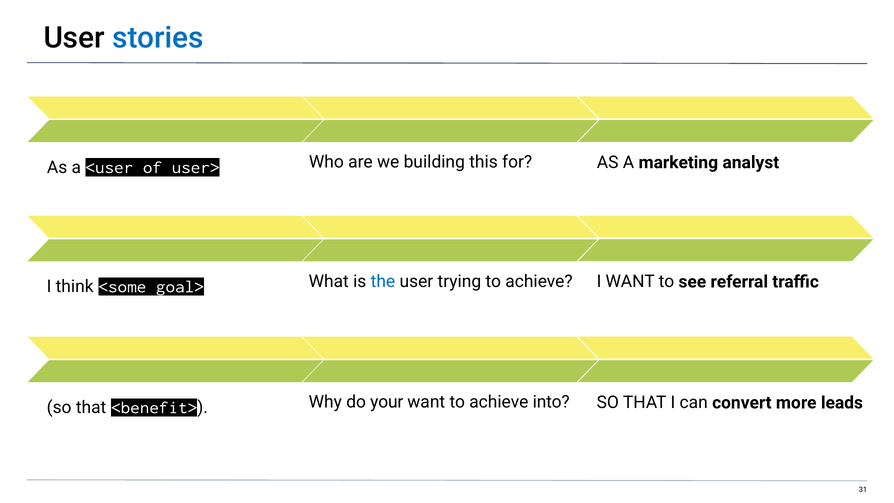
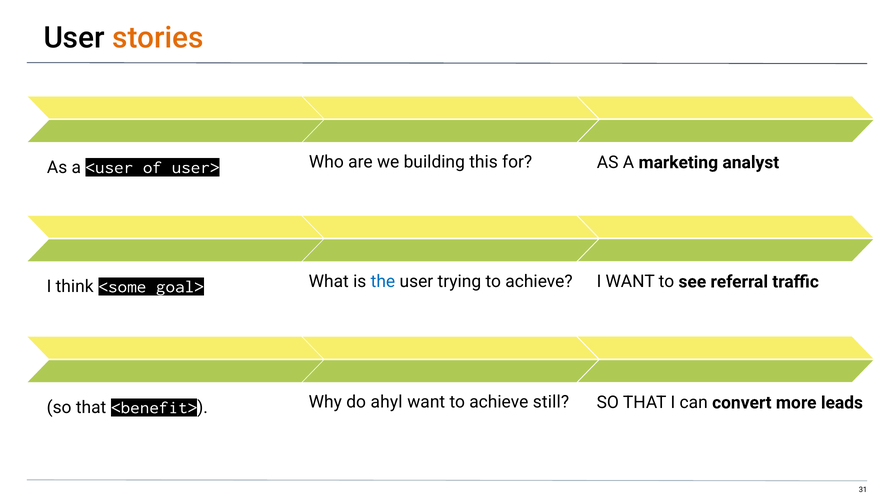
stories colour: blue -> orange (158, 38)
your: your -> ahyl (387, 402)
into: into -> still (551, 402)
